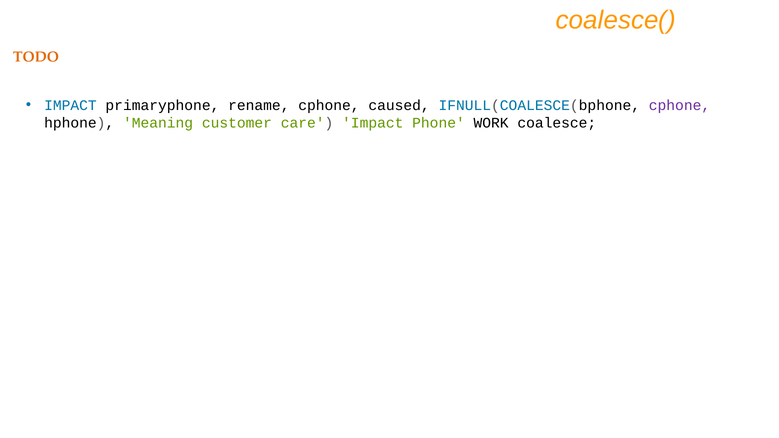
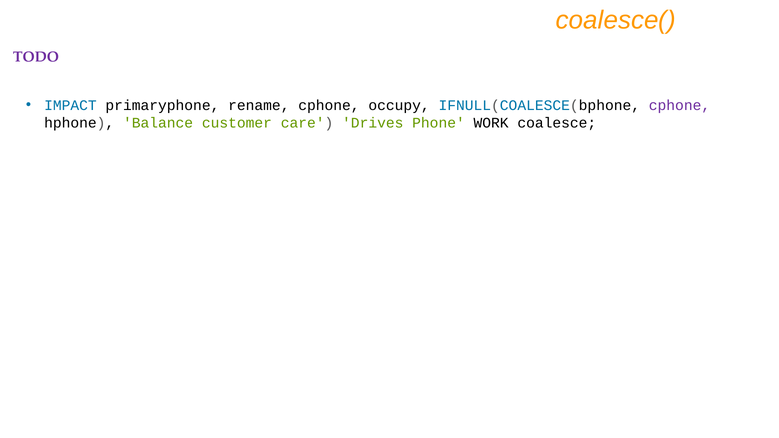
TODO colour: orange -> purple (36, 57)
caused: caused -> occupy (399, 105)
Meaning: Meaning -> Balance (158, 123)
care Impact: Impact -> Drives (373, 123)
